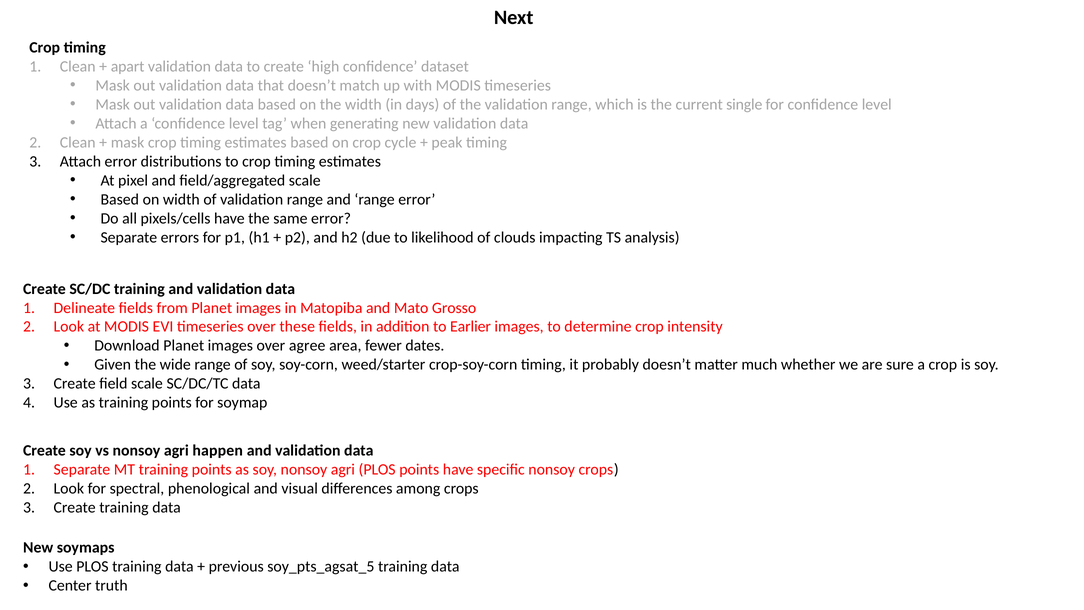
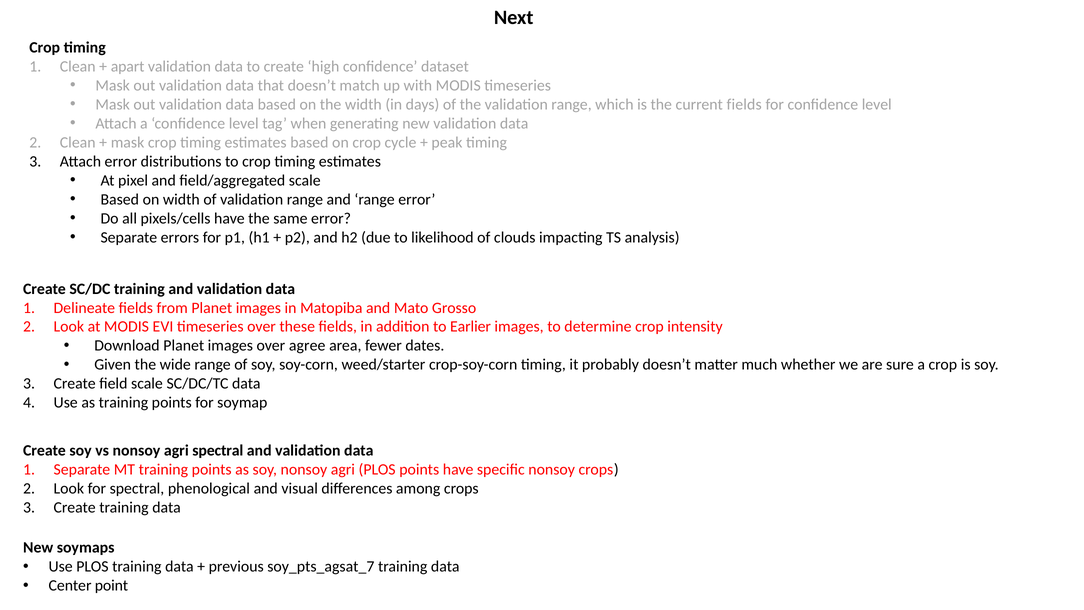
current single: single -> fields (744, 104)
agri happen: happen -> spectral (218, 450)
soy_pts_agsat_5: soy_pts_agsat_5 -> soy_pts_agsat_7 (321, 567)
truth: truth -> point (111, 585)
